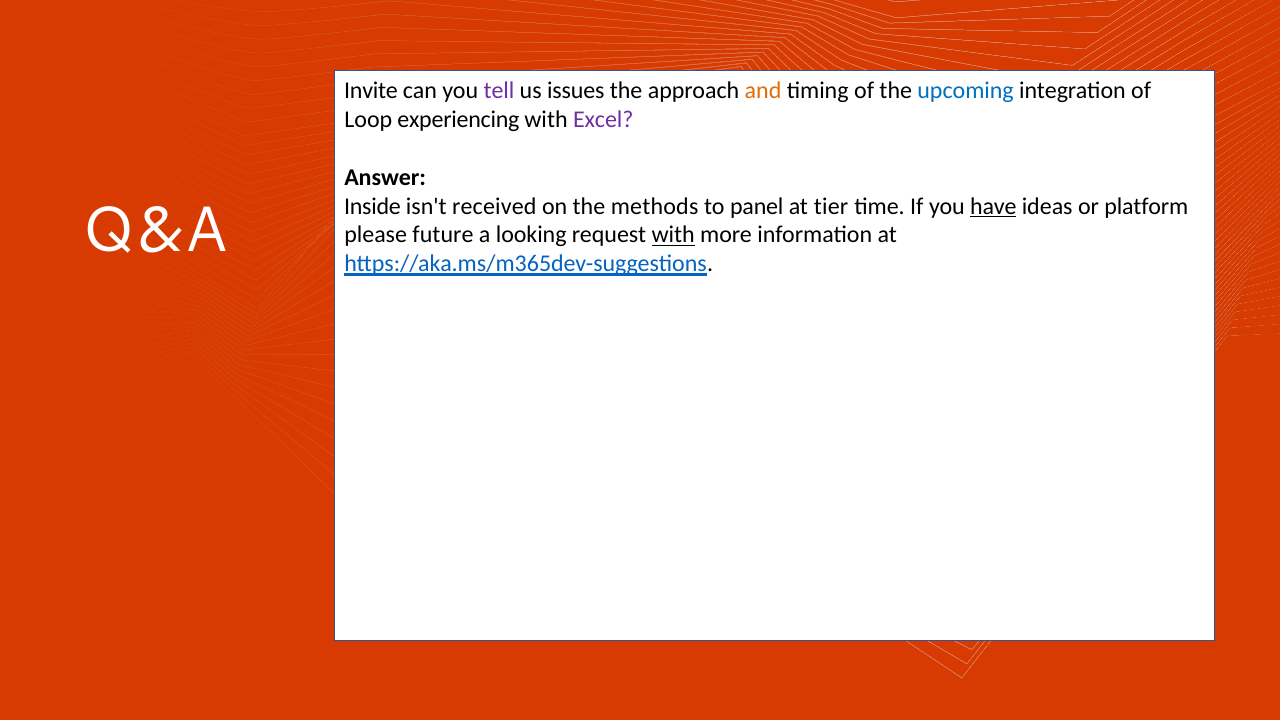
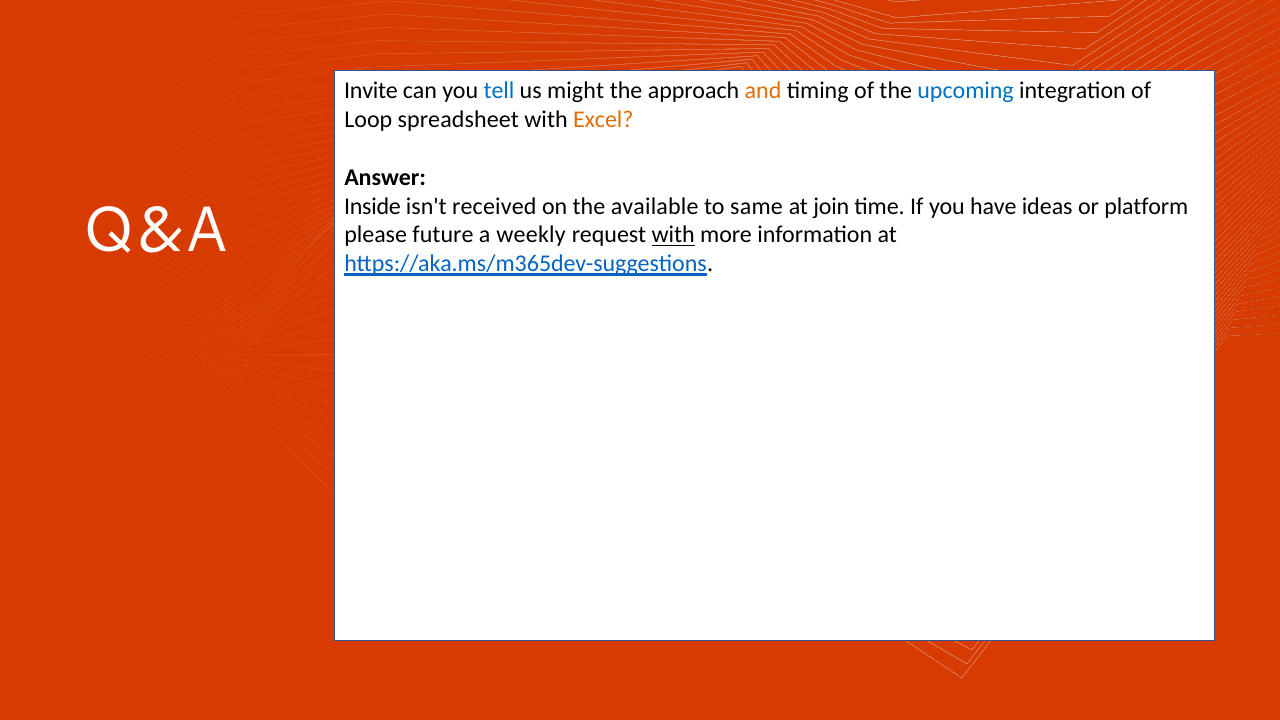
tell colour: purple -> blue (499, 91)
issues: issues -> might (576, 91)
experiencing: experiencing -> spreadsheet (458, 120)
Excel colour: purple -> orange (603, 120)
methods: methods -> available (655, 206)
panel: panel -> same (757, 206)
tier: tier -> join (831, 206)
have underline: present -> none (993, 206)
looking: looking -> weekly (531, 235)
